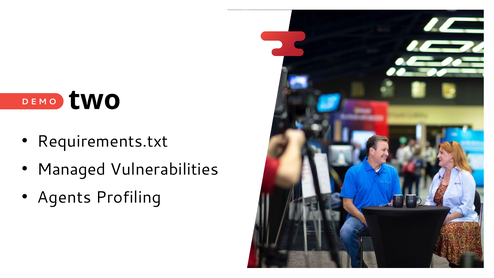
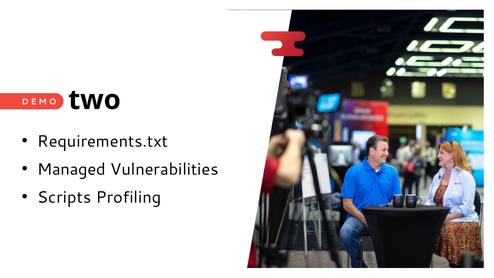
Agents: Agents -> Scripts (64, 197)
